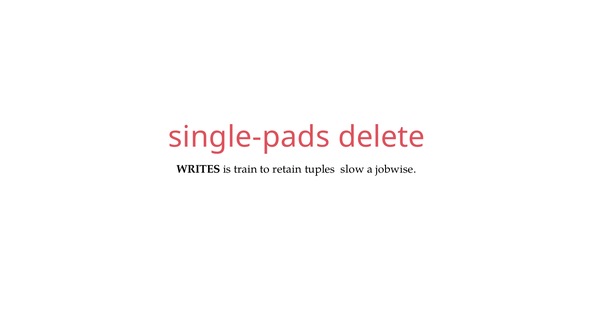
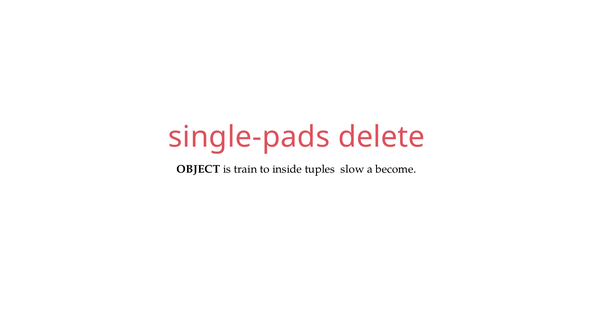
WRITES: WRITES -> OBJECT (198, 169)
retain: retain -> inside (287, 169)
jobwise: jobwise -> become (396, 169)
